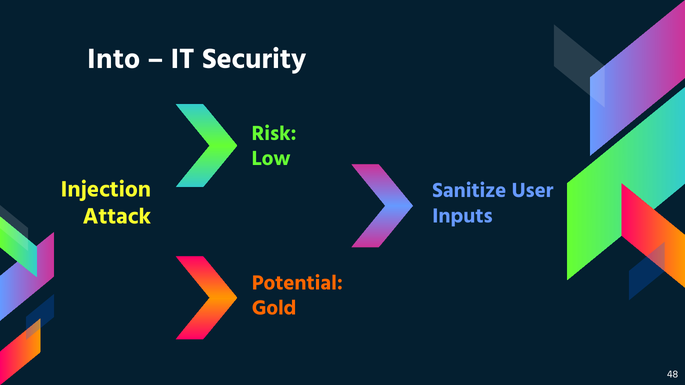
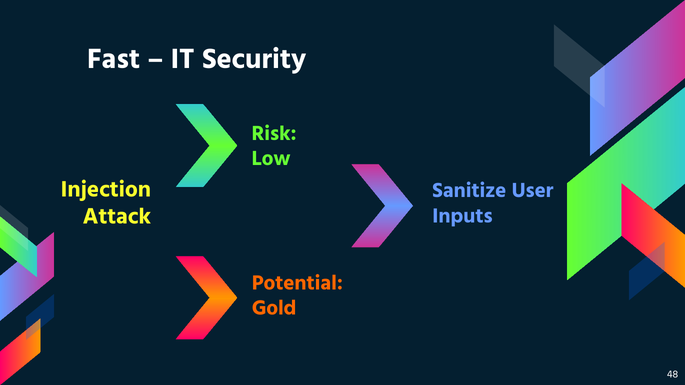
Into: Into -> Fast (114, 59)
